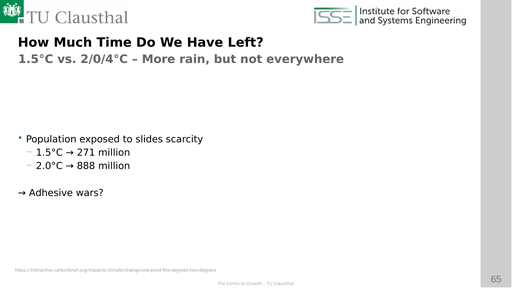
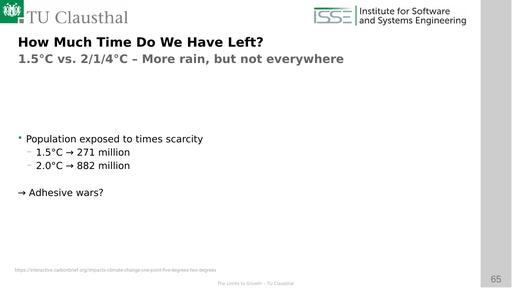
2/0/4°C: 2/0/4°C -> 2/1/4°C (104, 59)
slides: slides -> times (149, 139)
888: 888 -> 882 (86, 166)
